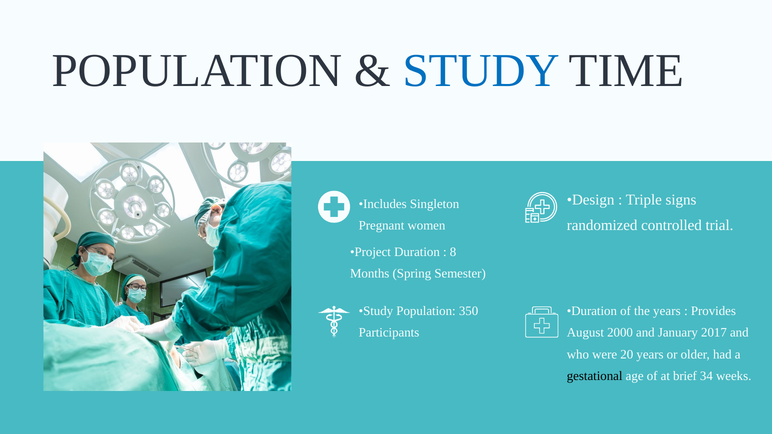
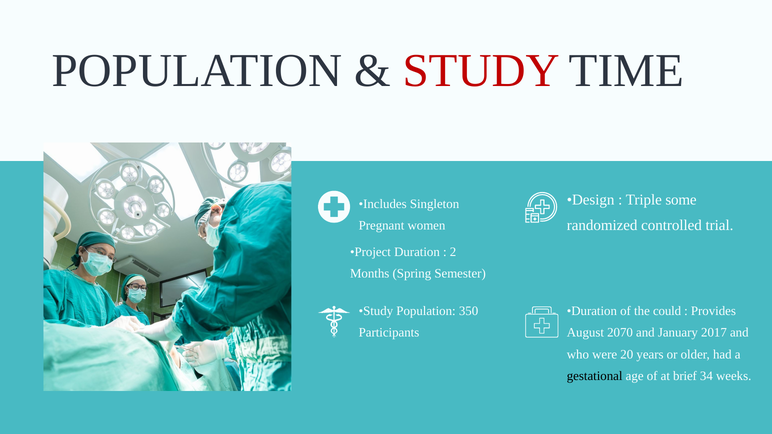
STUDY colour: blue -> red (481, 71)
signs: signs -> some (681, 200)
8: 8 -> 2 (453, 252)
the years: years -> could (667, 311)
2000: 2000 -> 2070 (620, 333)
